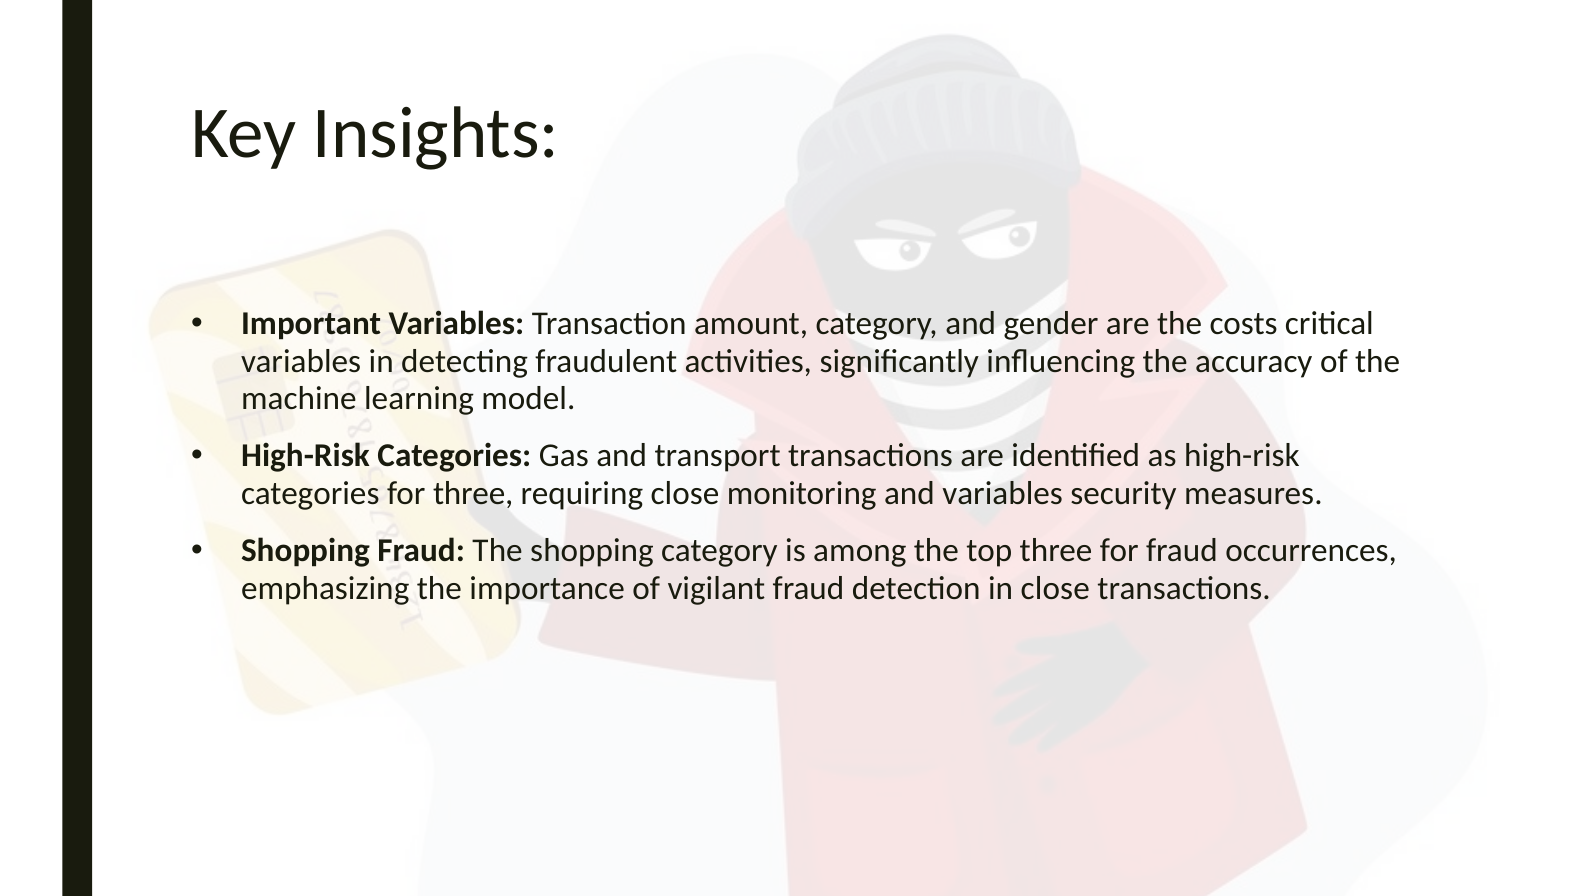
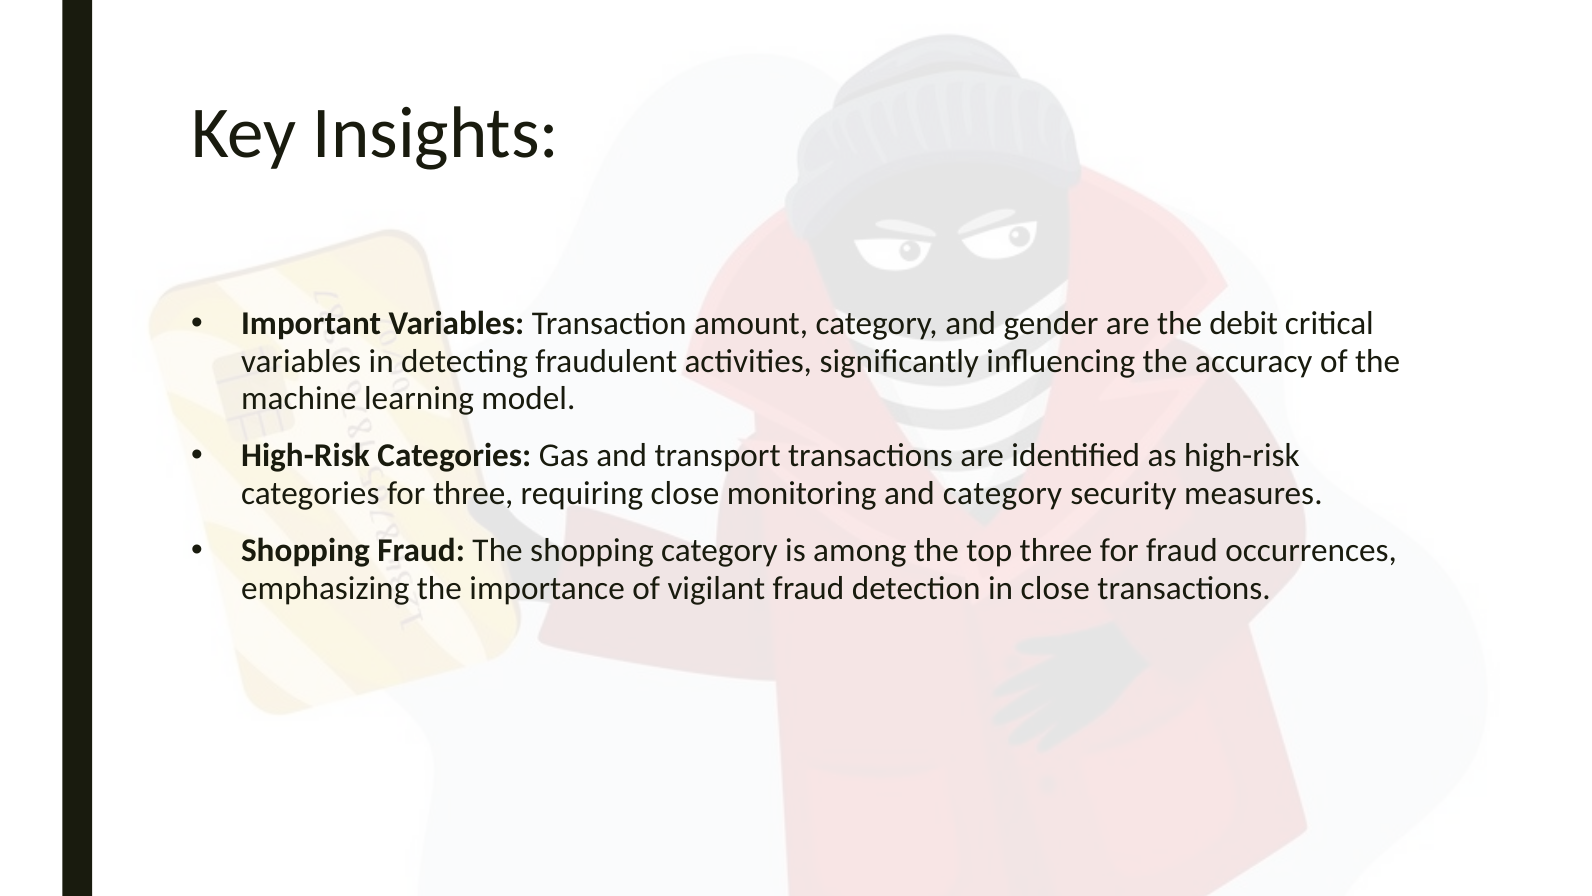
costs: costs -> debit (1244, 323)
and variables: variables -> category (1002, 493)
